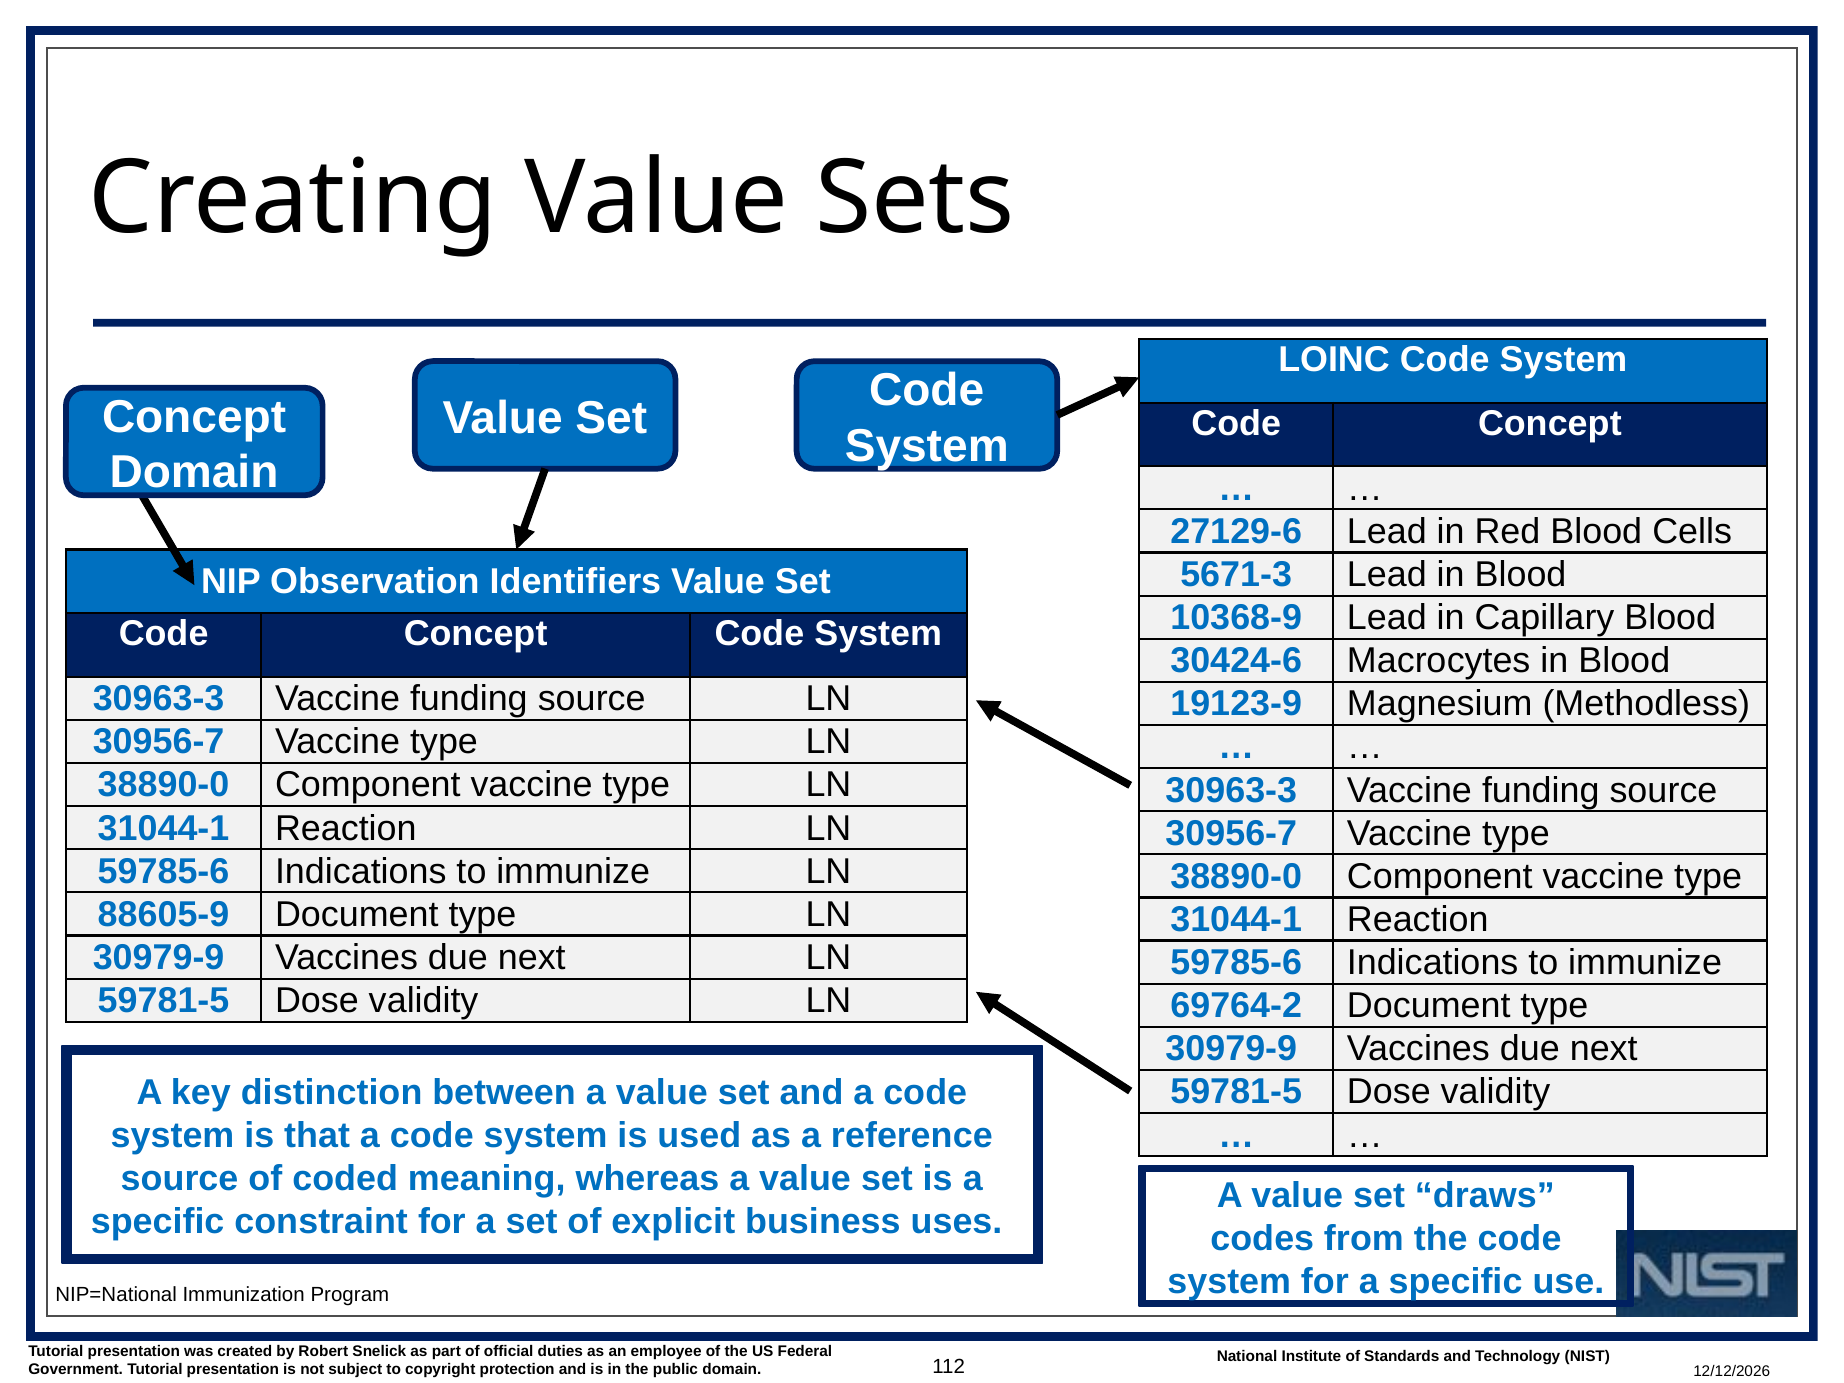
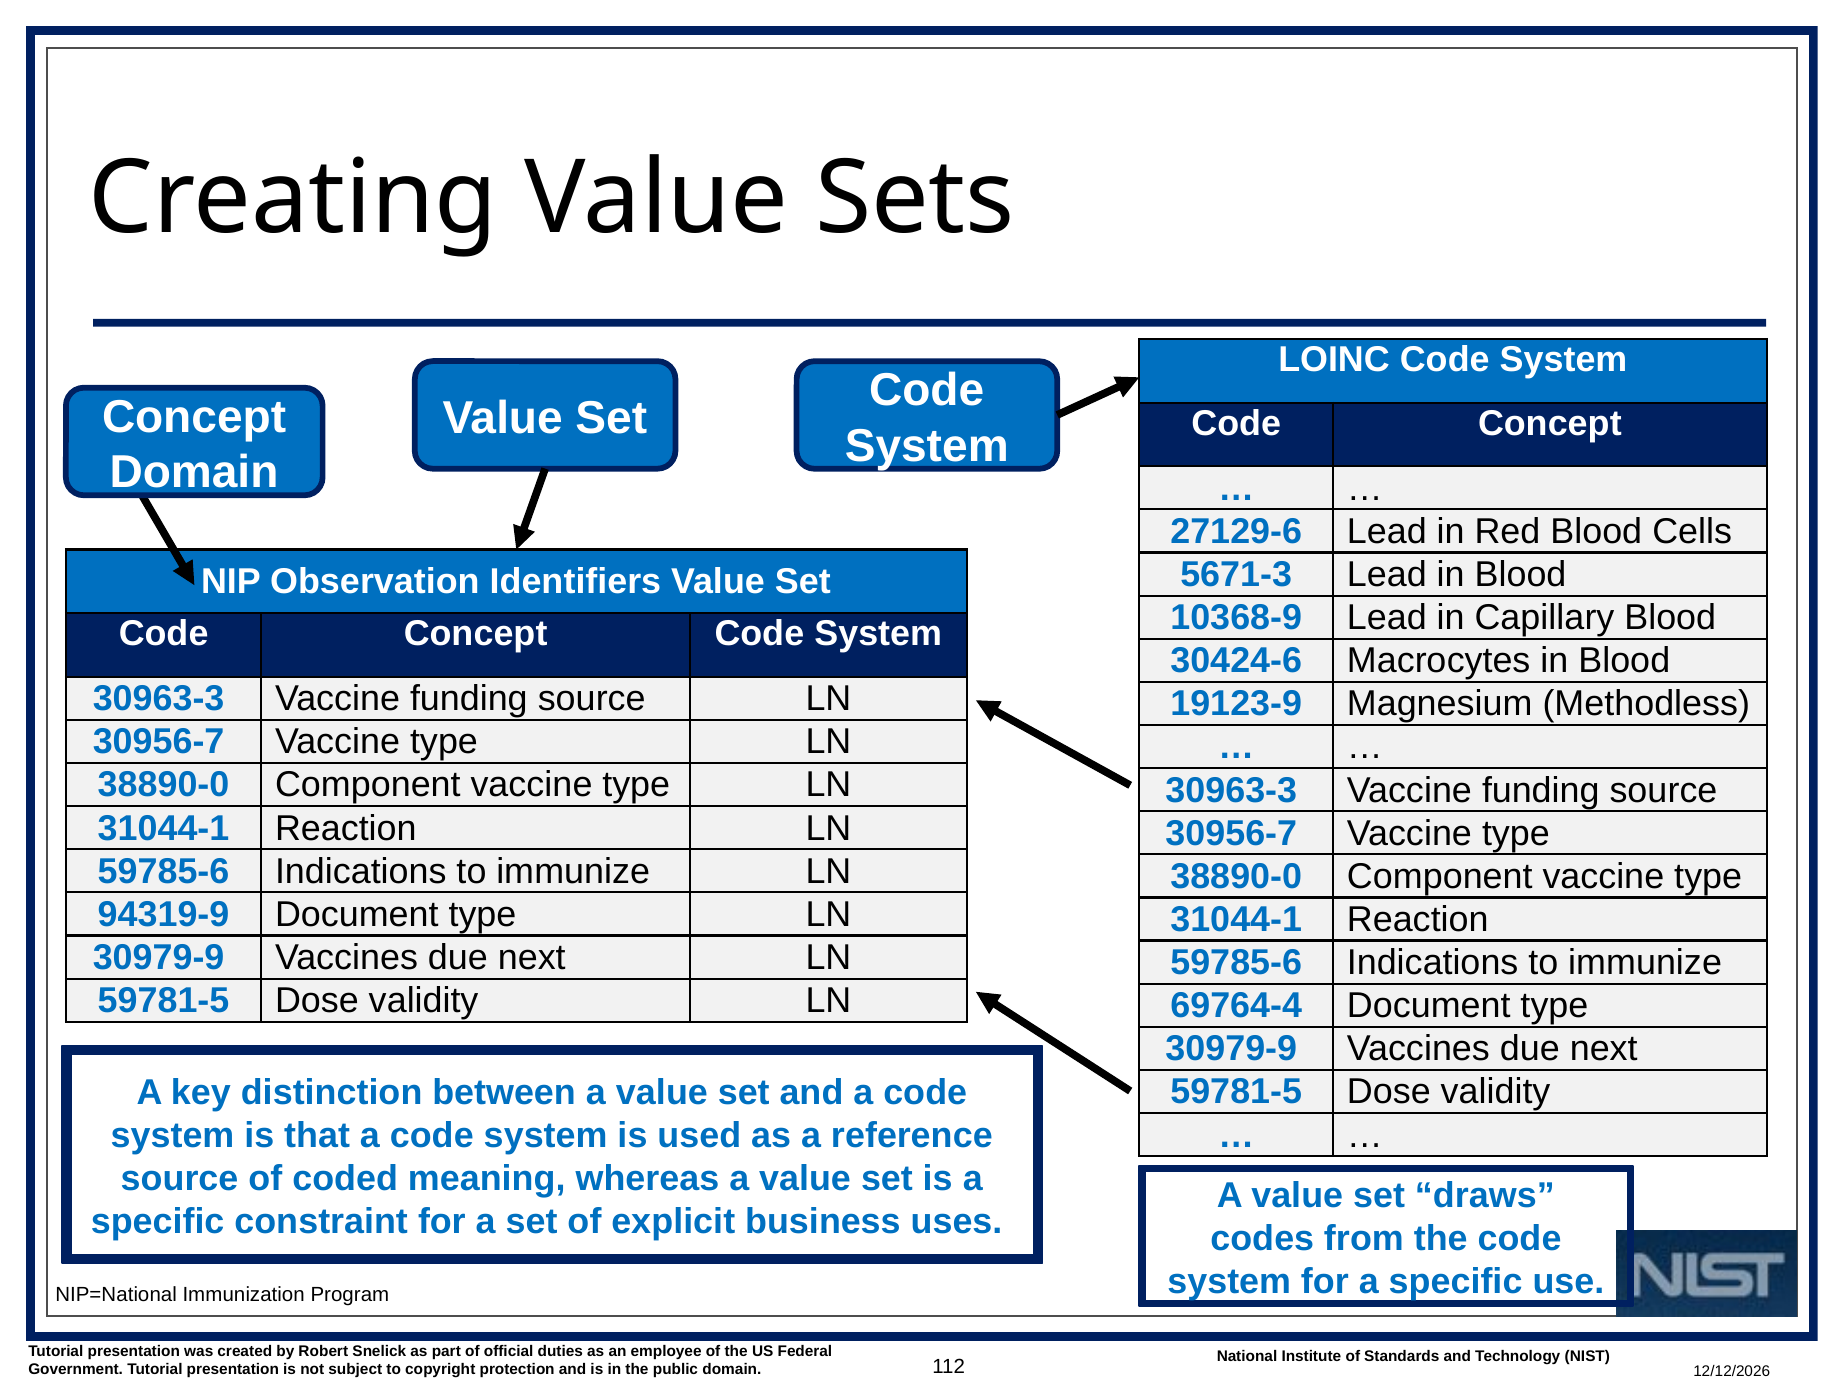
88605-9: 88605-9 -> 94319-9 (164, 915)
69764-2: 69764-2 -> 69764-4 (1236, 1006)
